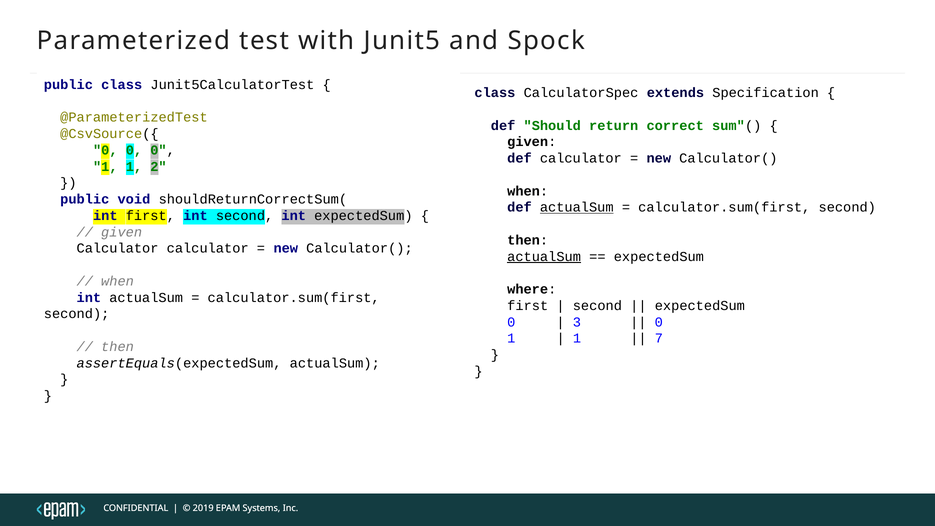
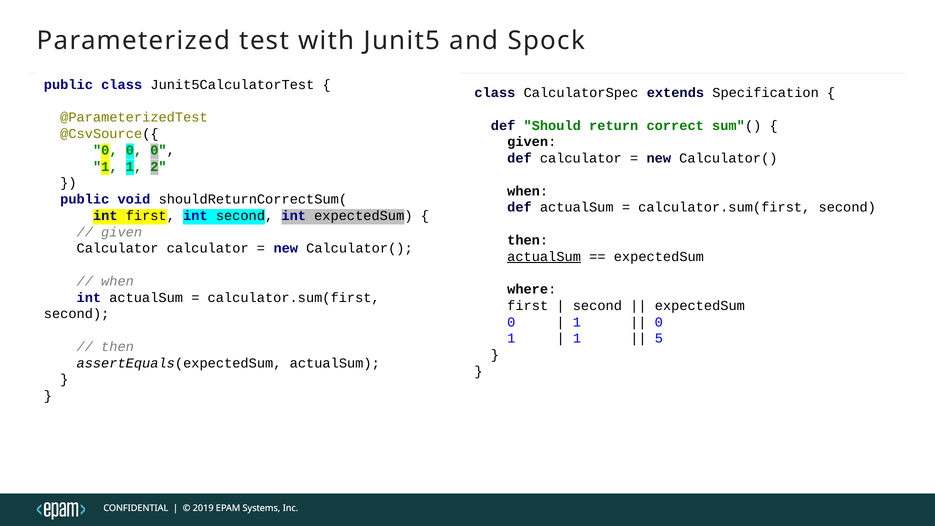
actualSum underline: present -> none (577, 207)
3: 3 -> 1 (577, 322)
7: 7 -> 5 (659, 338)
